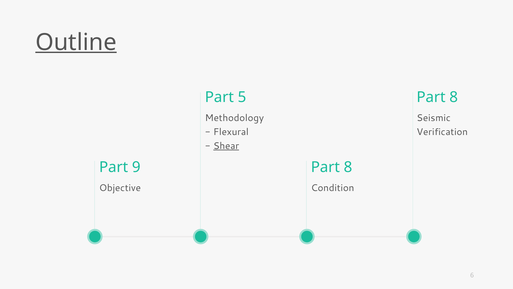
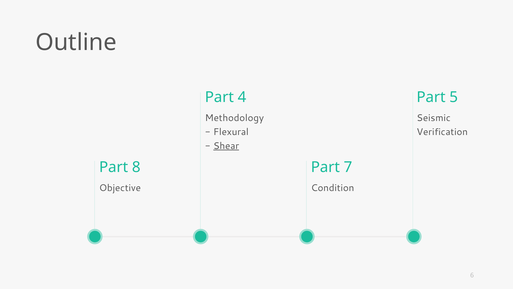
Outline underline: present -> none (76, 42)
5: 5 -> 4 (242, 97)
8: 8 -> 5 (454, 97)
9: 9 -> 8 (136, 167)
8: 8 -> 7 (348, 167)
